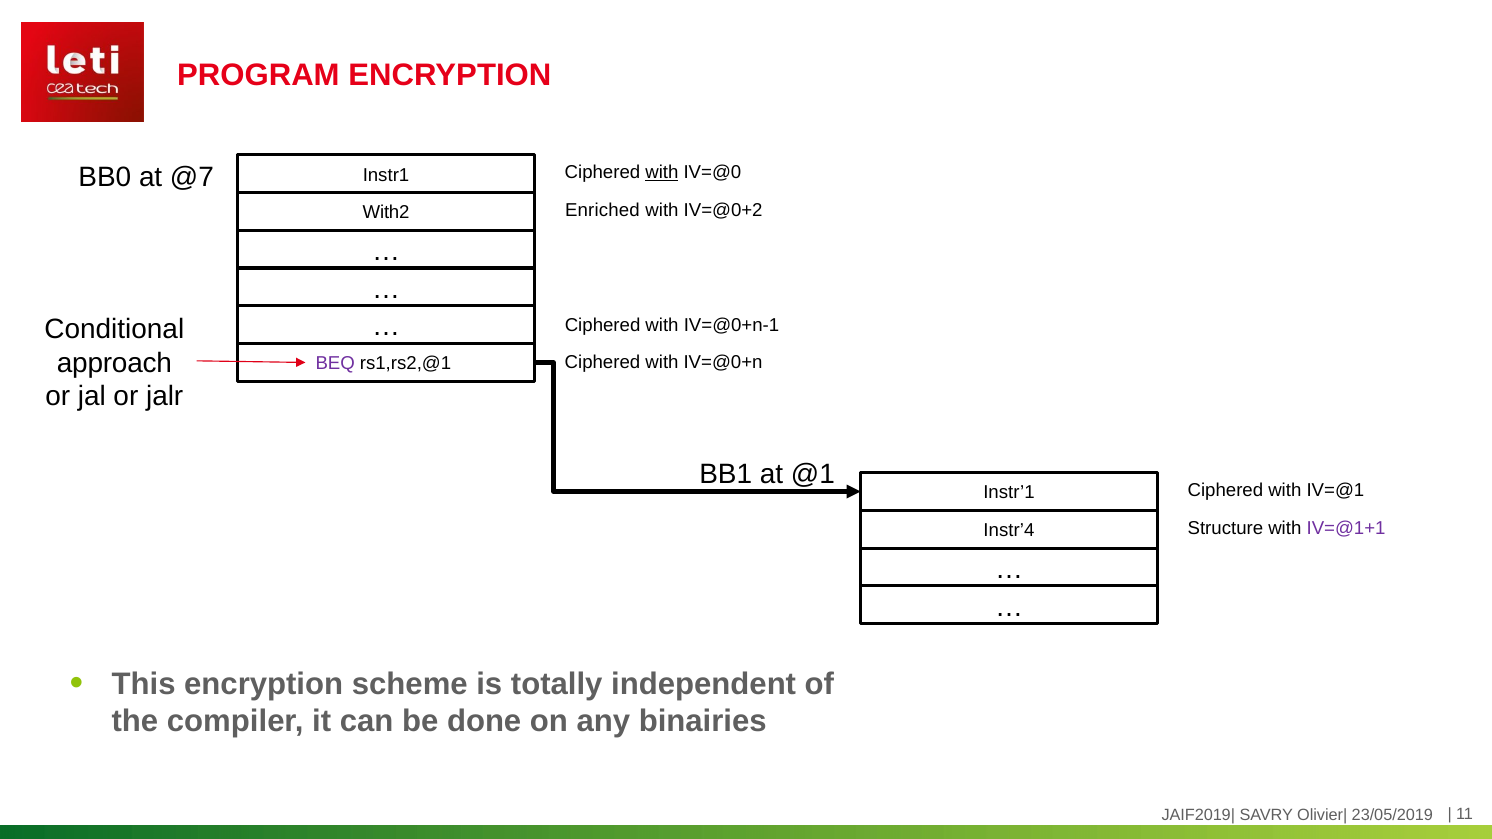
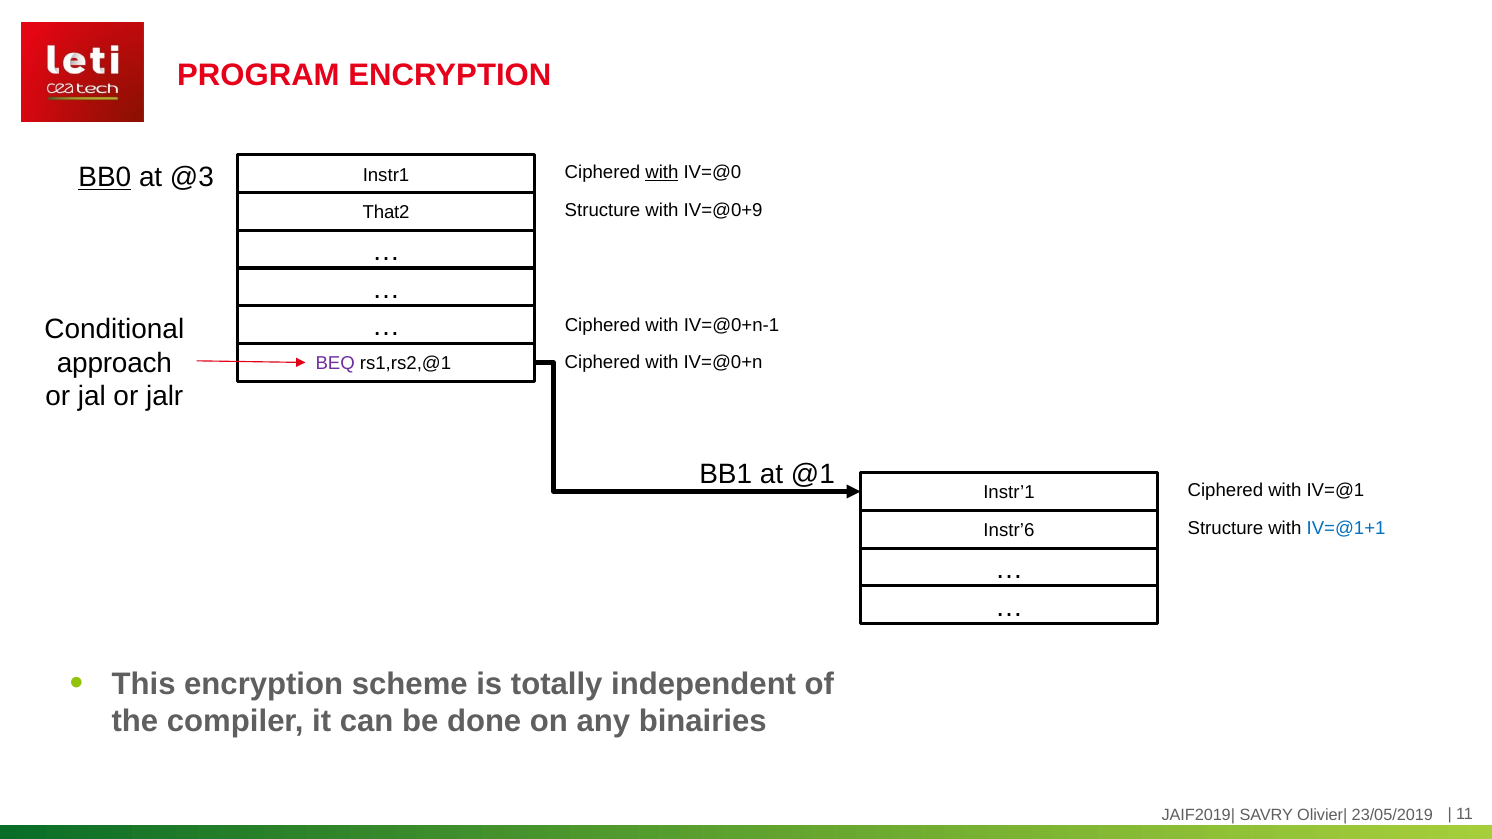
BB0 underline: none -> present (105, 178)
@7: @7 -> @3 (192, 178)
Enriched: Enriched -> Structure (603, 211)
IV=@0+2: IV=@0+2 -> IV=@0+9 (723, 211)
With2: With2 -> That2 (386, 213)
IV=@1+1 colour: purple -> blue (1346, 529)
Instr’4: Instr’4 -> Instr’6 (1009, 531)
